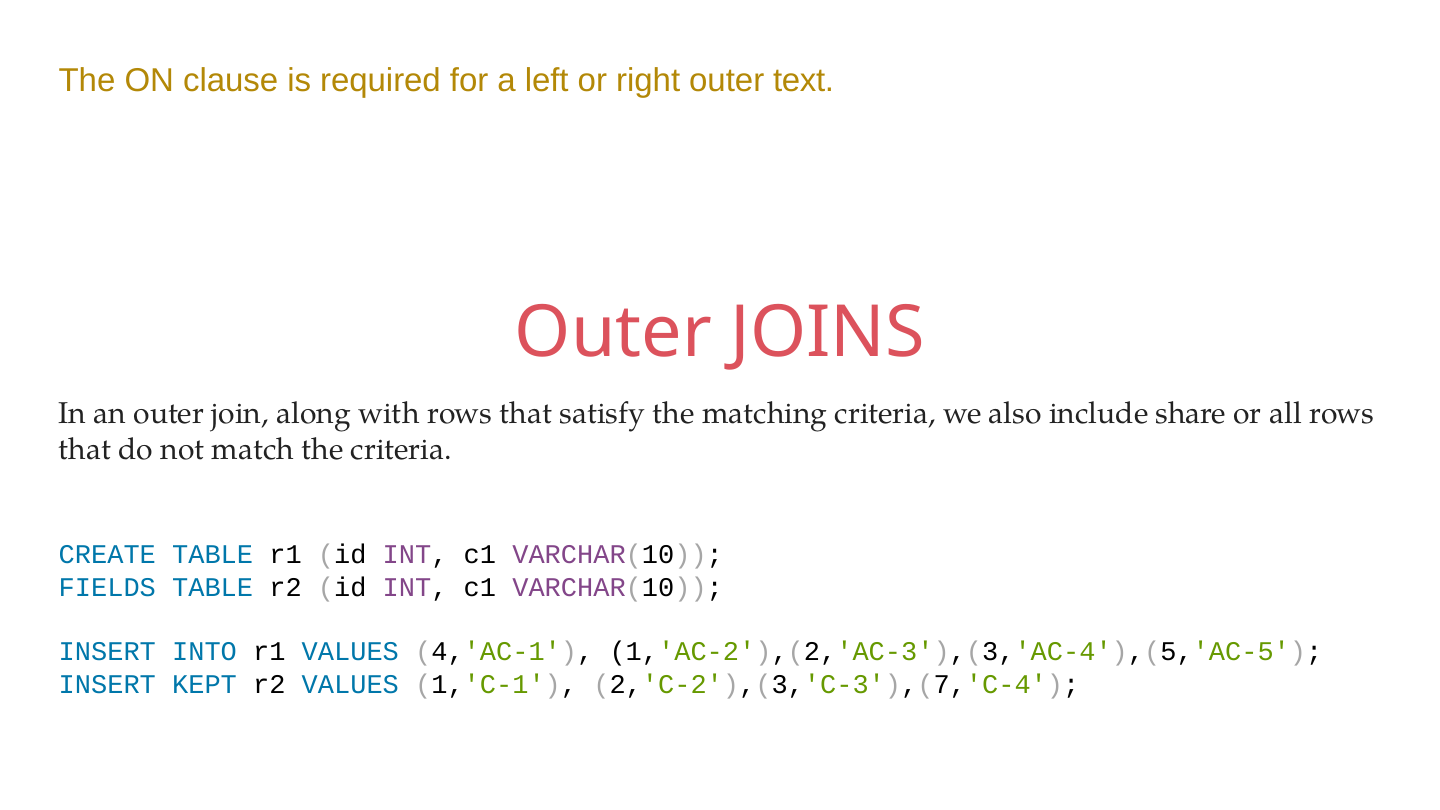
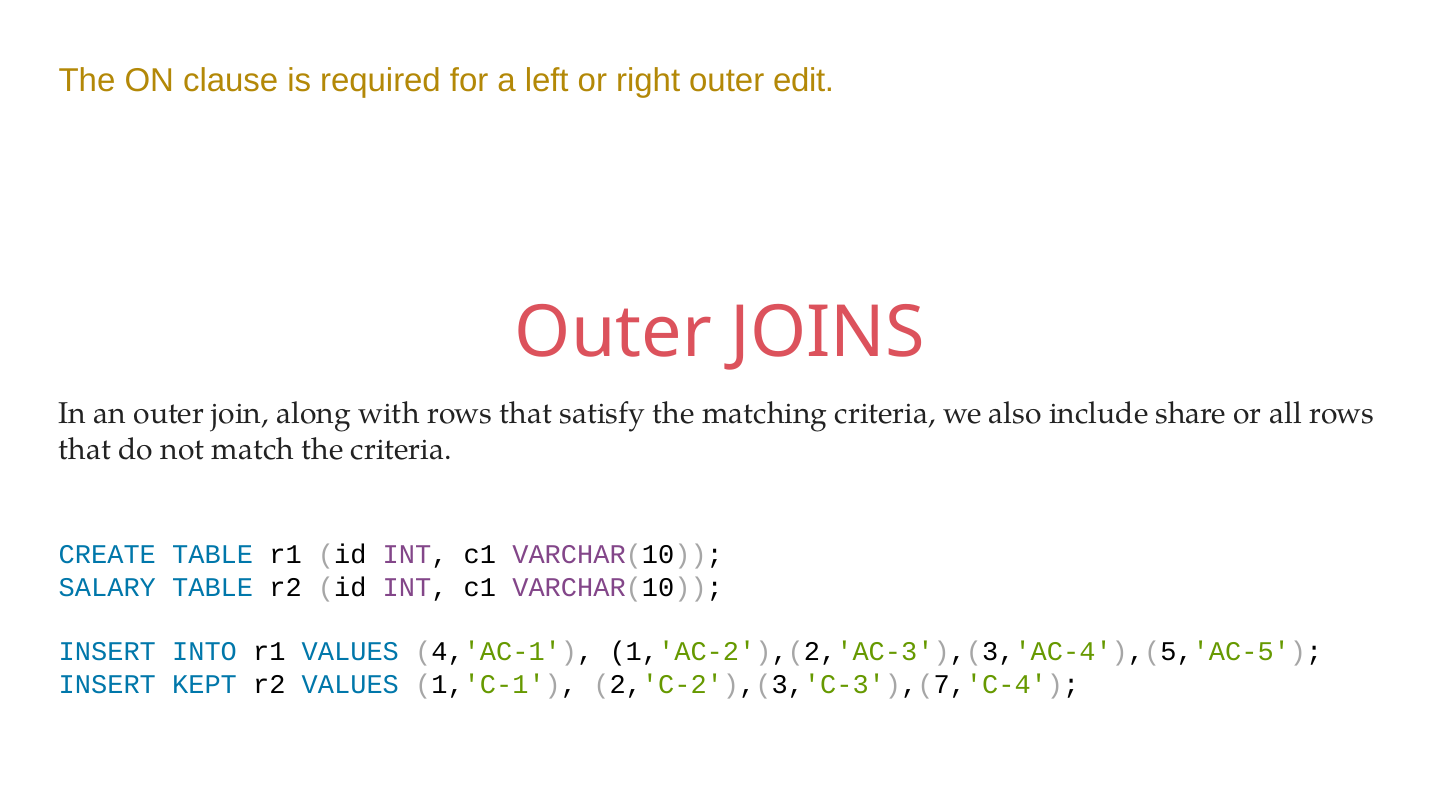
text: text -> edit (804, 81)
FIELDS: FIELDS -> SALARY (107, 587)
